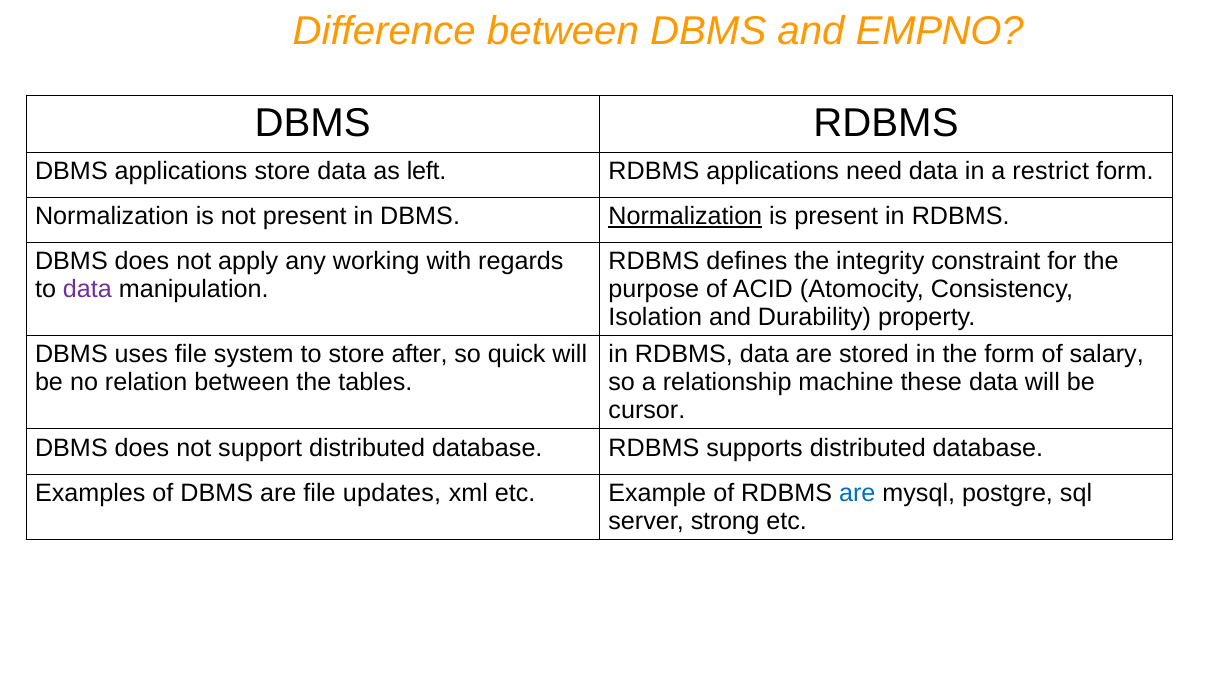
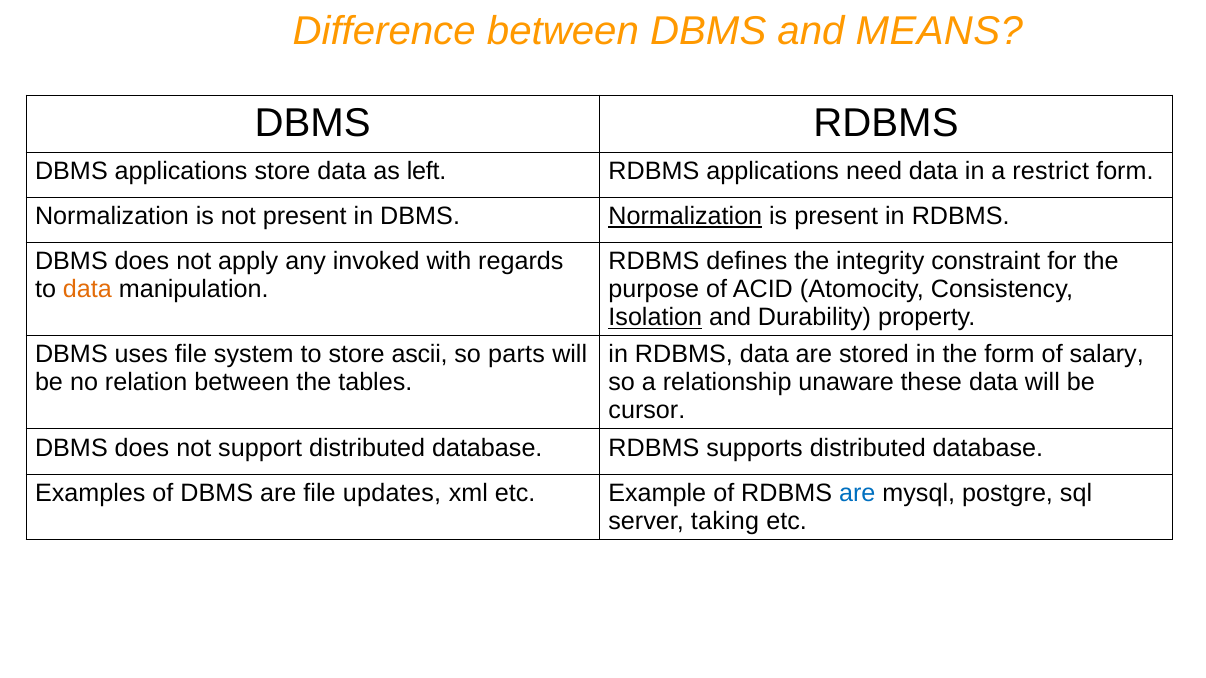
EMPNO: EMPNO -> MEANS (939, 31)
working: working -> invoked (376, 262)
data colour: purple -> orange (87, 290)
Isolation underline: none -> present (655, 318)
after: after -> ascii (420, 355)
quick: quick -> parts (516, 355)
machine: machine -> unaware (846, 383)
strong: strong -> taking (725, 521)
